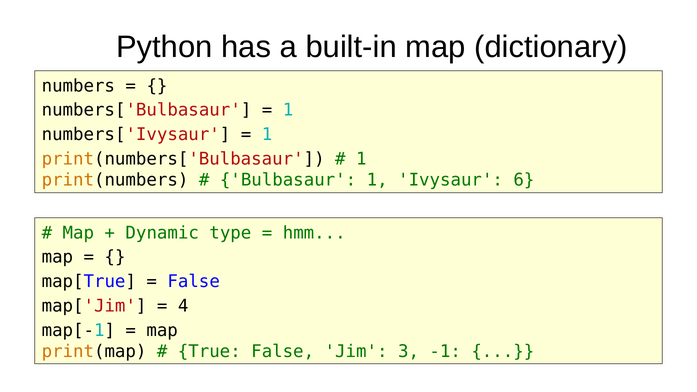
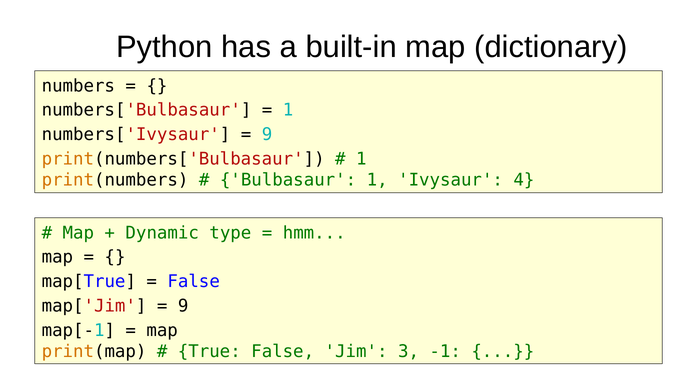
1: 1 -> 9 (267, 135)
6: 6 -> 4 (524, 180)
4: 4 -> 9 (183, 306)
